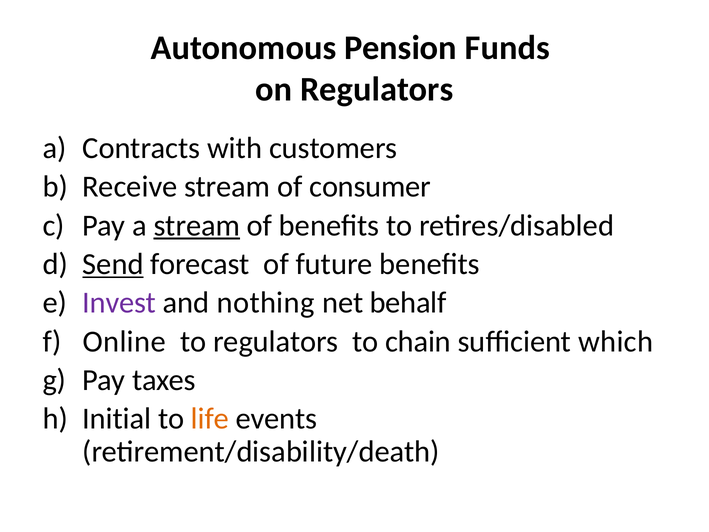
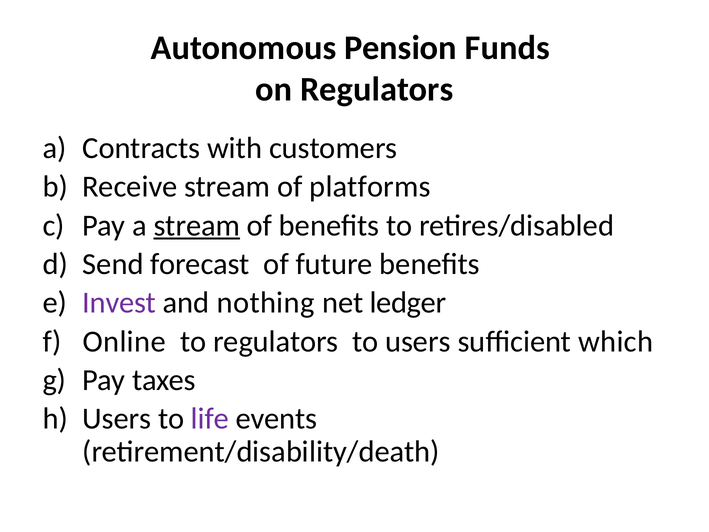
consumer: consumer -> platforms (370, 187)
Send underline: present -> none (113, 264)
behalf: behalf -> ledger (408, 303)
to chain: chain -> users (418, 341)
Initial: Initial -> Users (117, 419)
life colour: orange -> purple (210, 419)
